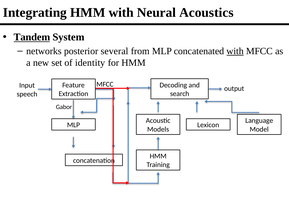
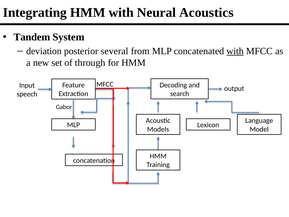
Tandem underline: present -> none (32, 37)
networks: networks -> deviation (44, 51)
identity: identity -> through (90, 63)
